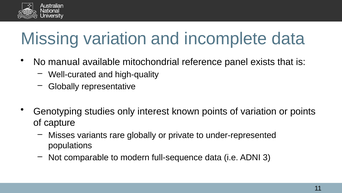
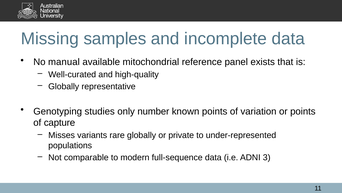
Missing variation: variation -> samples (115, 39)
interest: interest -> number (153, 111)
